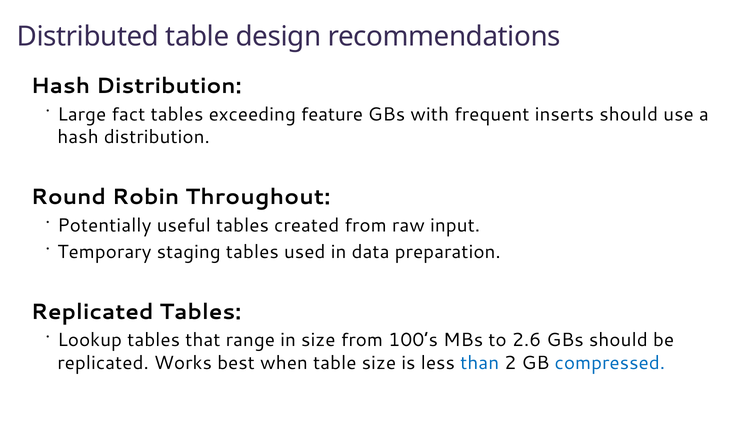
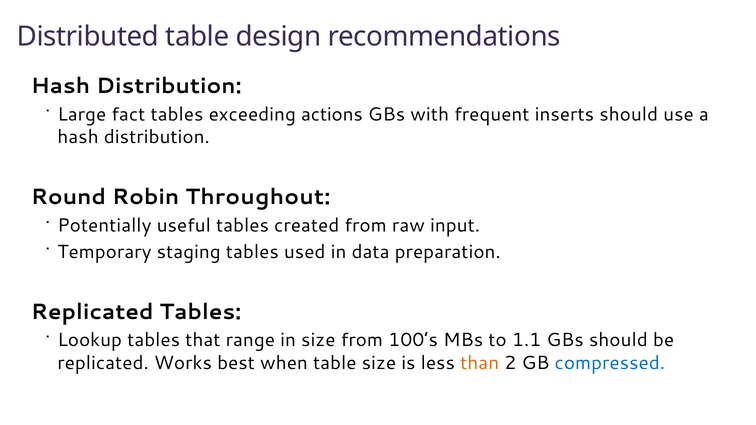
feature: feature -> actions (332, 114)
2.6: 2.6 -> 1.1 (527, 340)
than colour: blue -> orange (480, 363)
